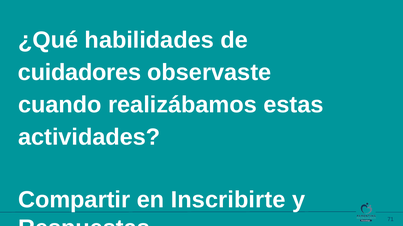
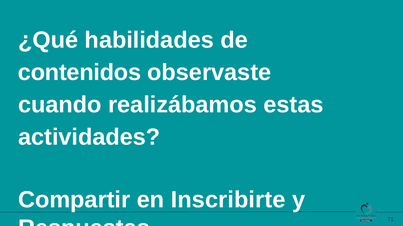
cuidadores: cuidadores -> contenidos (80, 72)
